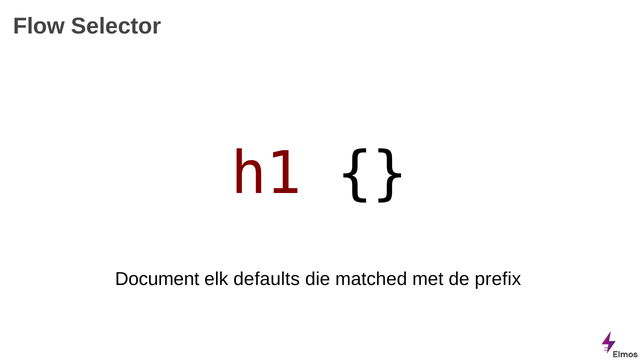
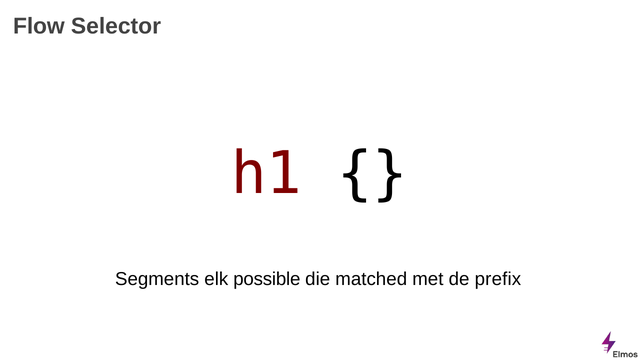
Document: Document -> Segments (157, 279)
defaults: defaults -> possible (267, 279)
